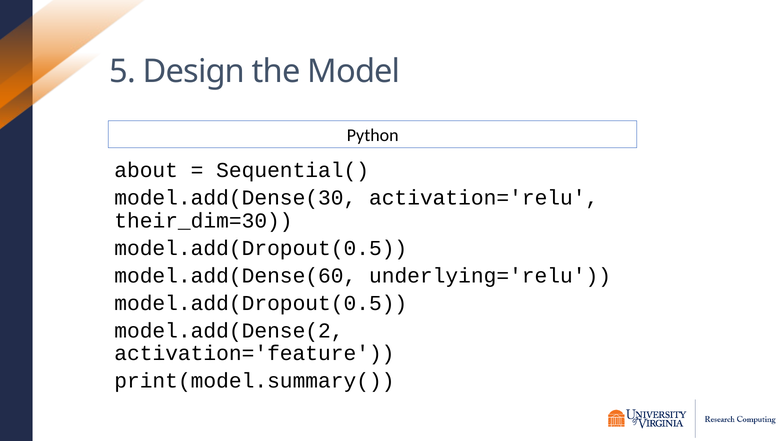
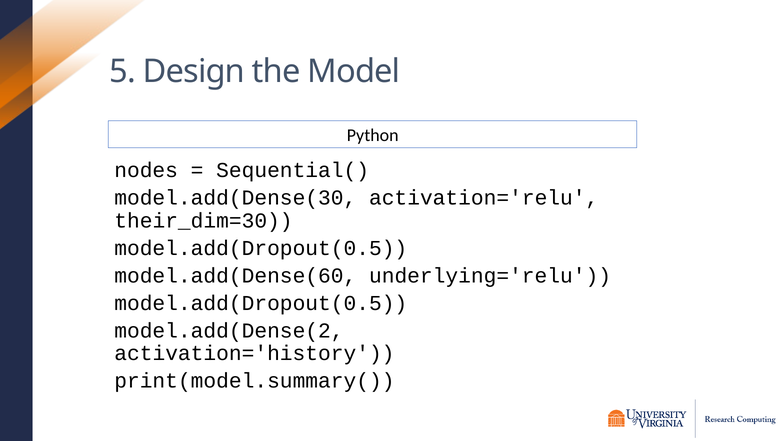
about: about -> nodes (146, 170)
activation='feature: activation='feature -> activation='history (254, 353)
